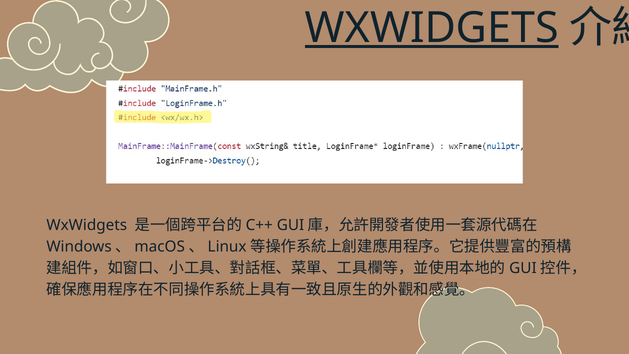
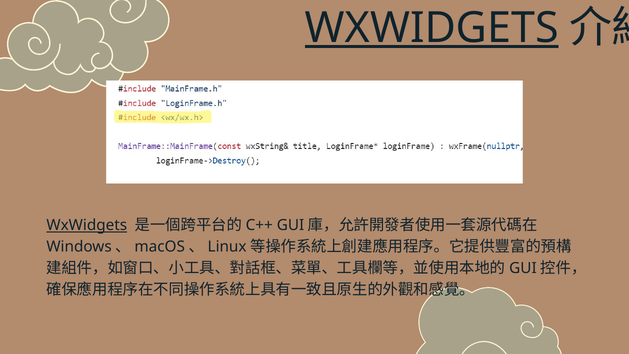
WxWidgets underline: none -> present (87, 225)
